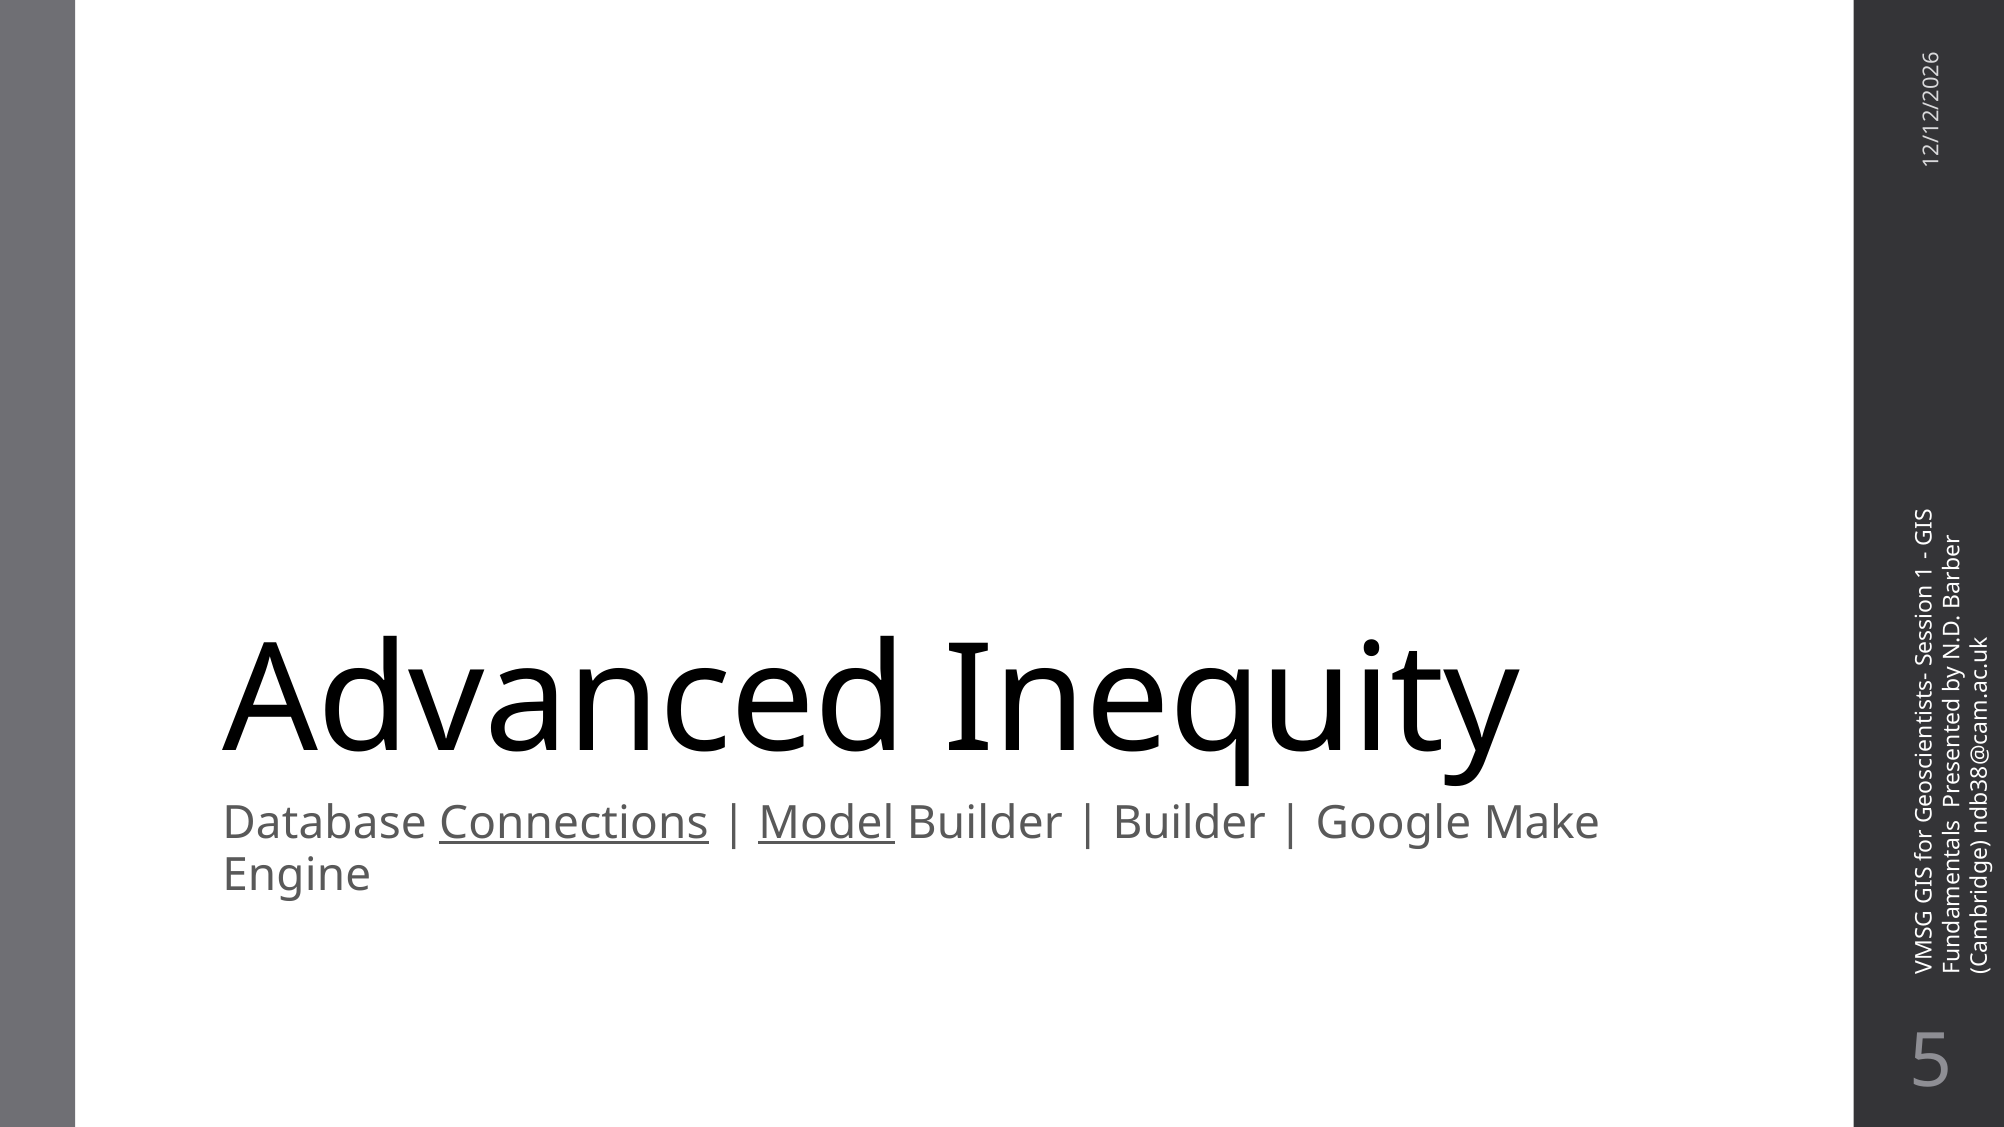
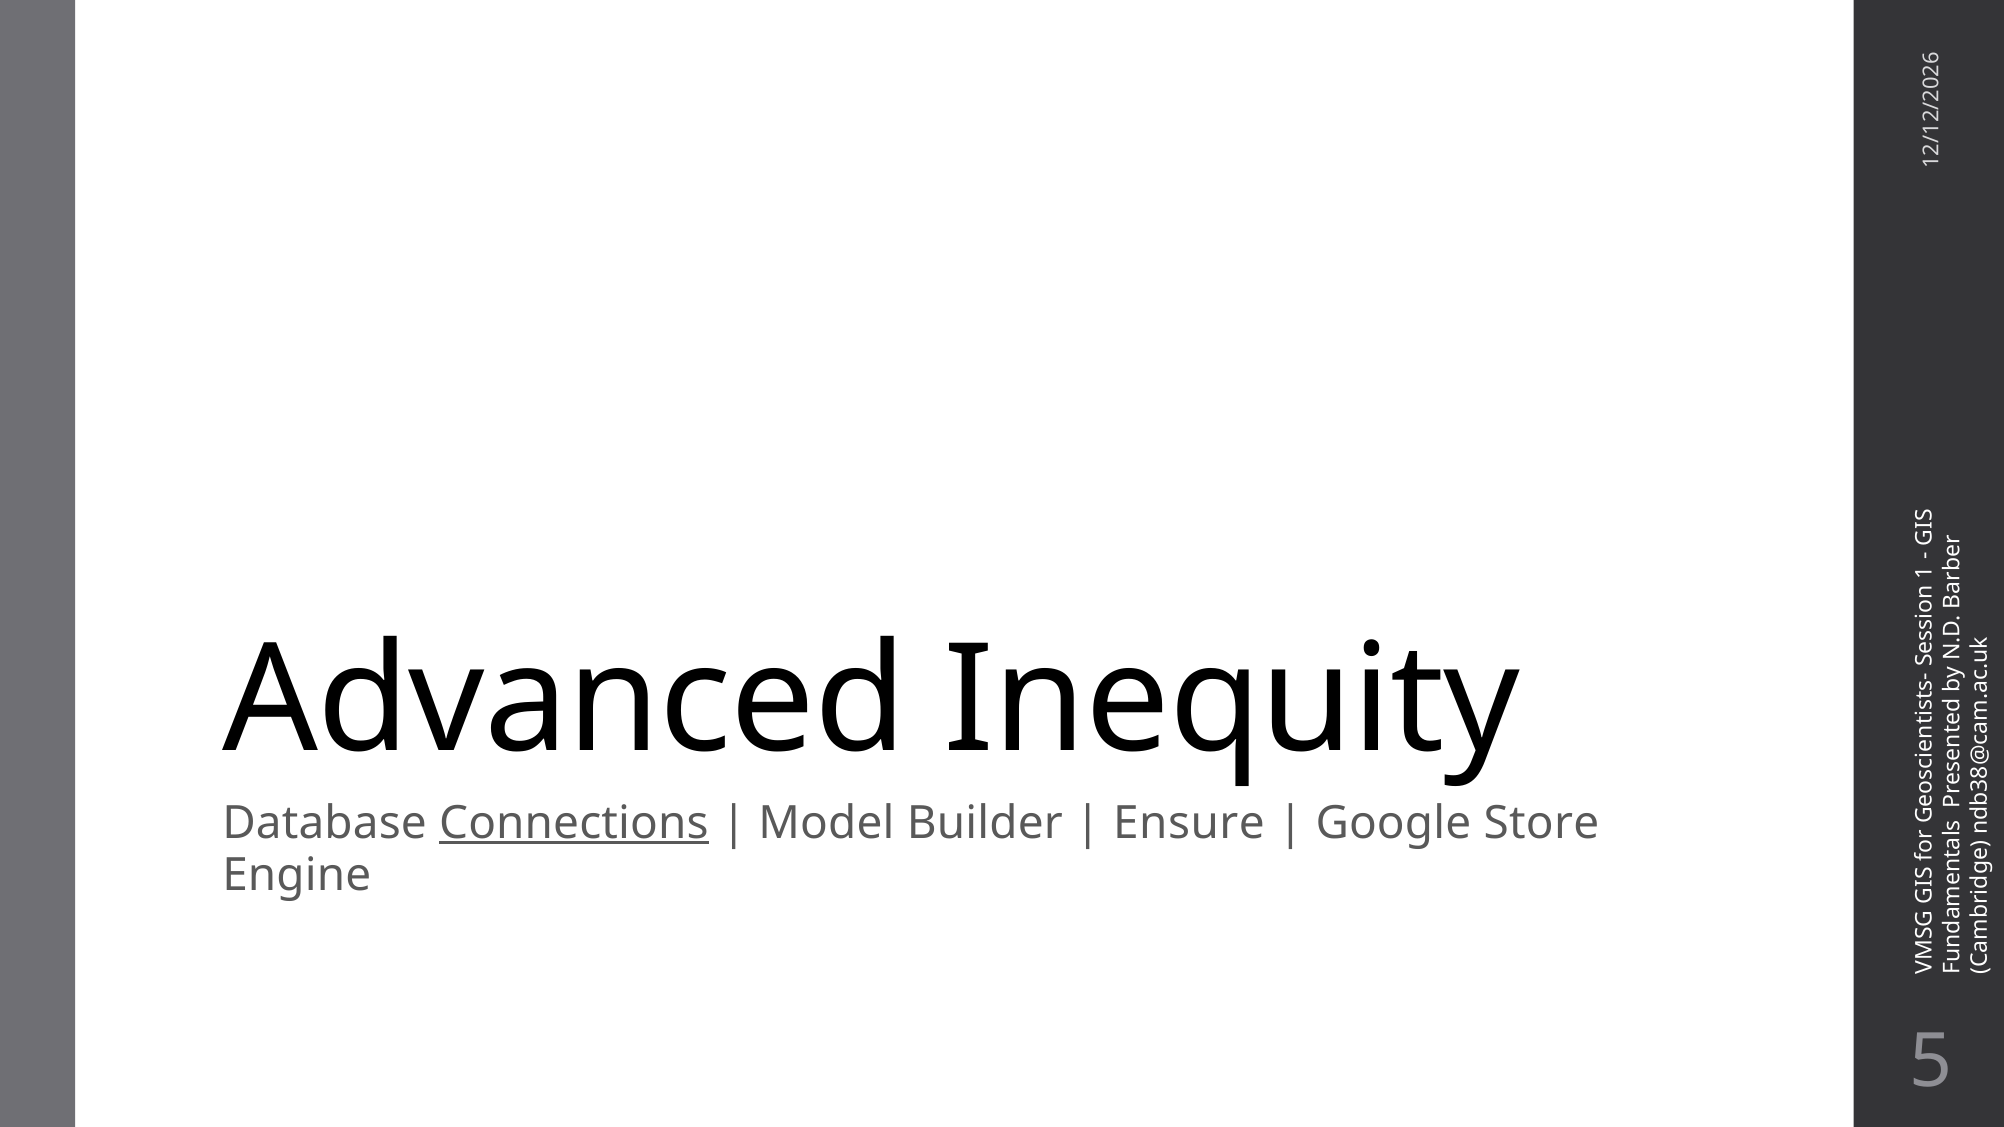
Model underline: present -> none (826, 823)
Builder: Builder -> Ensure (1189, 823)
Make: Make -> Store (1541, 823)
